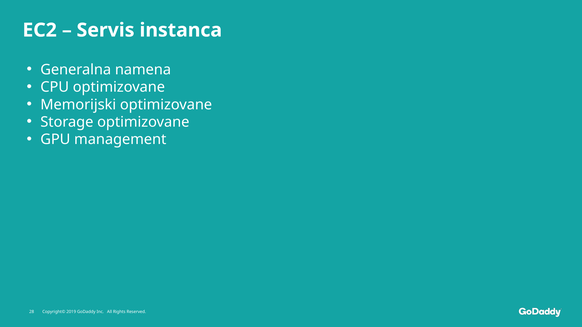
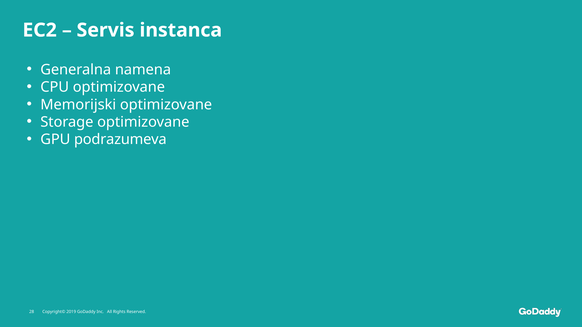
management: management -> podrazumeva (120, 140)
